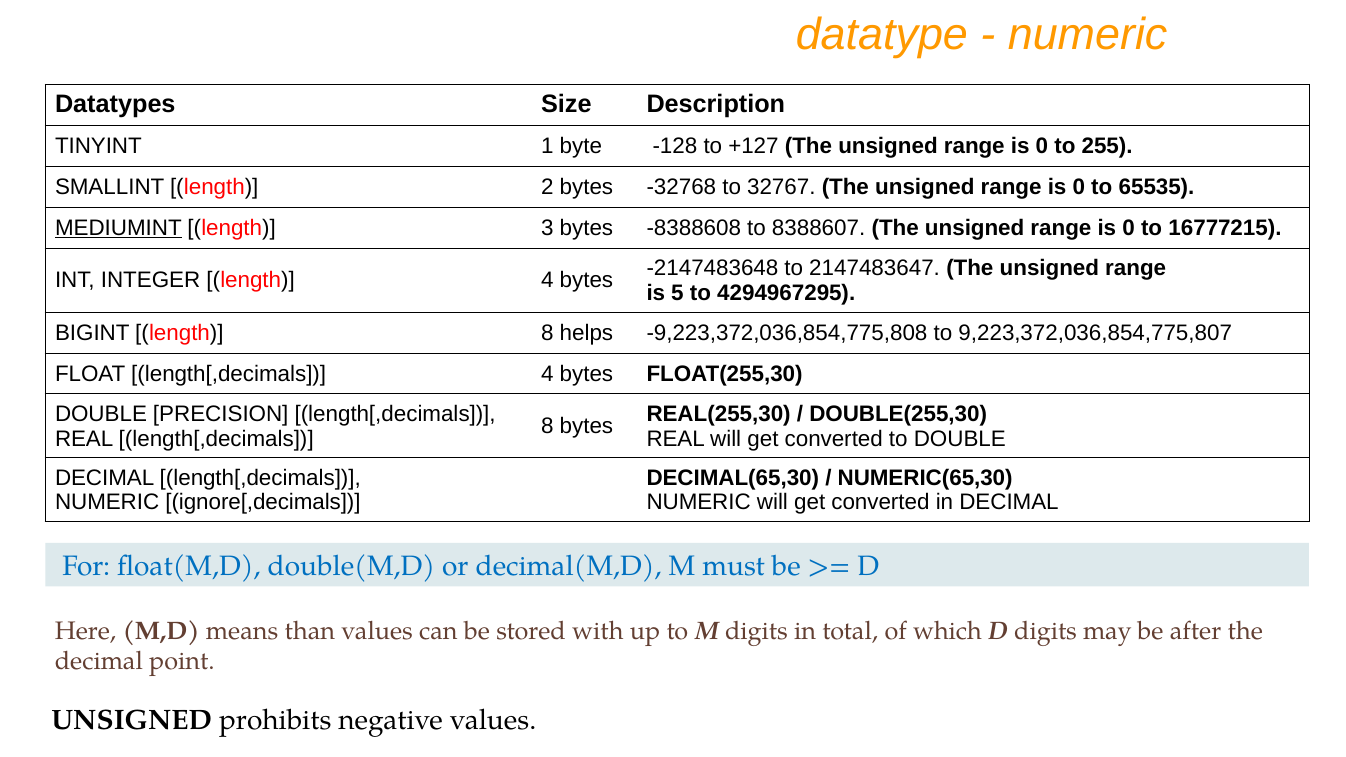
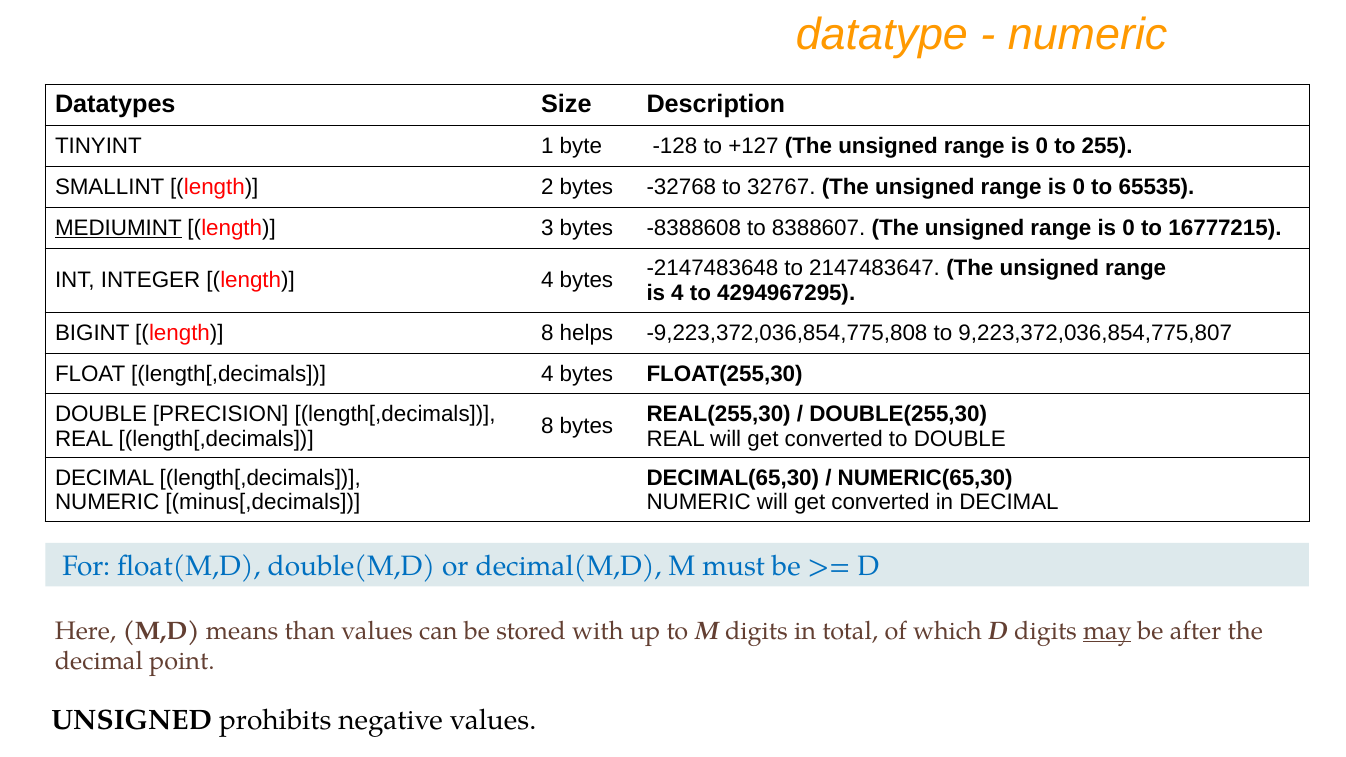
is 5: 5 -> 4 (677, 293)
ignore[,decimals: ignore[,decimals -> minus[,decimals (263, 503)
may underline: none -> present (1107, 631)
